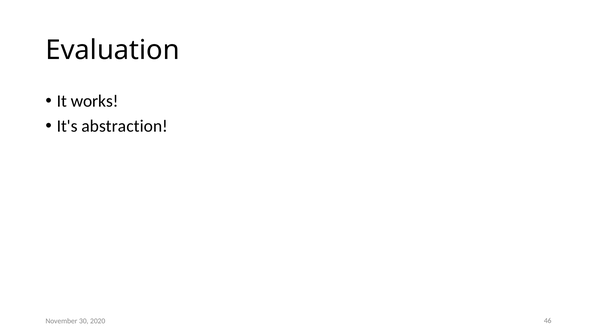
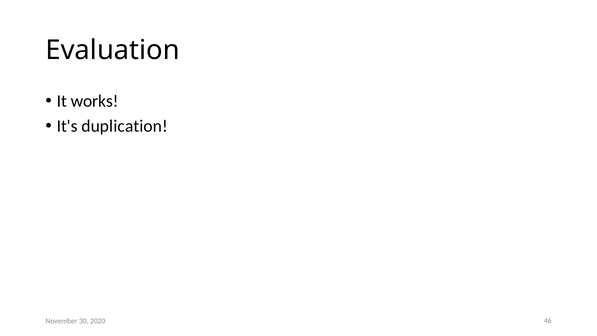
abstraction: abstraction -> duplication (125, 126)
